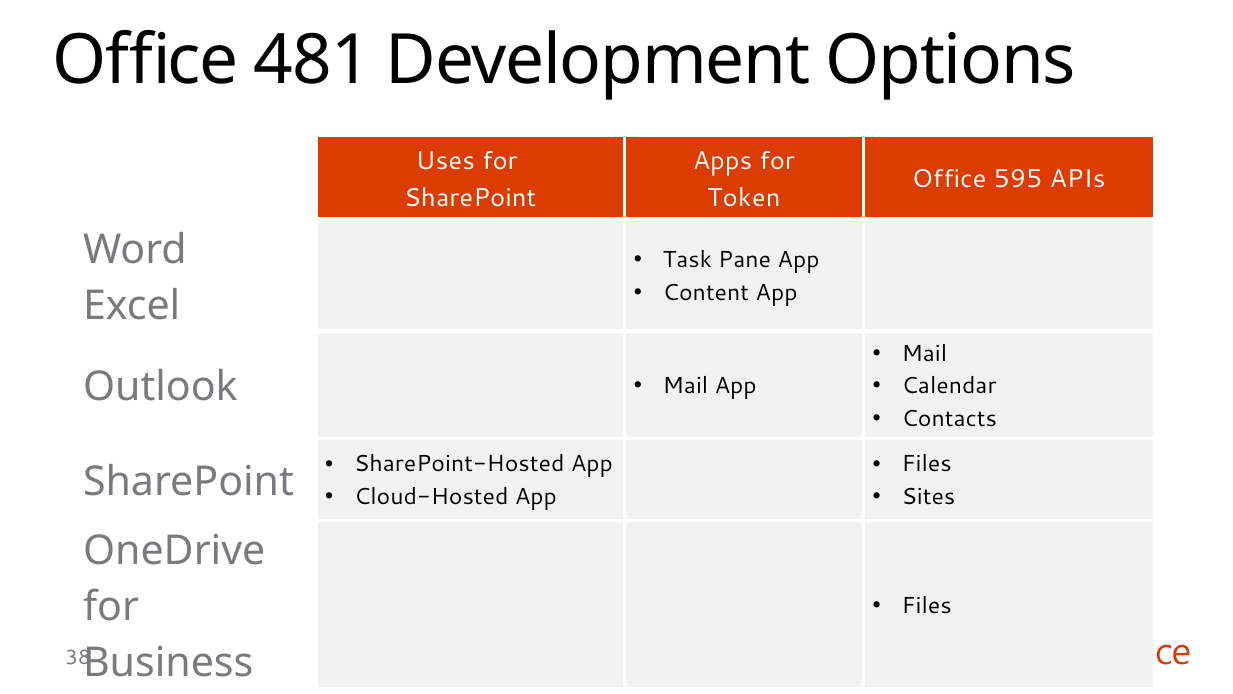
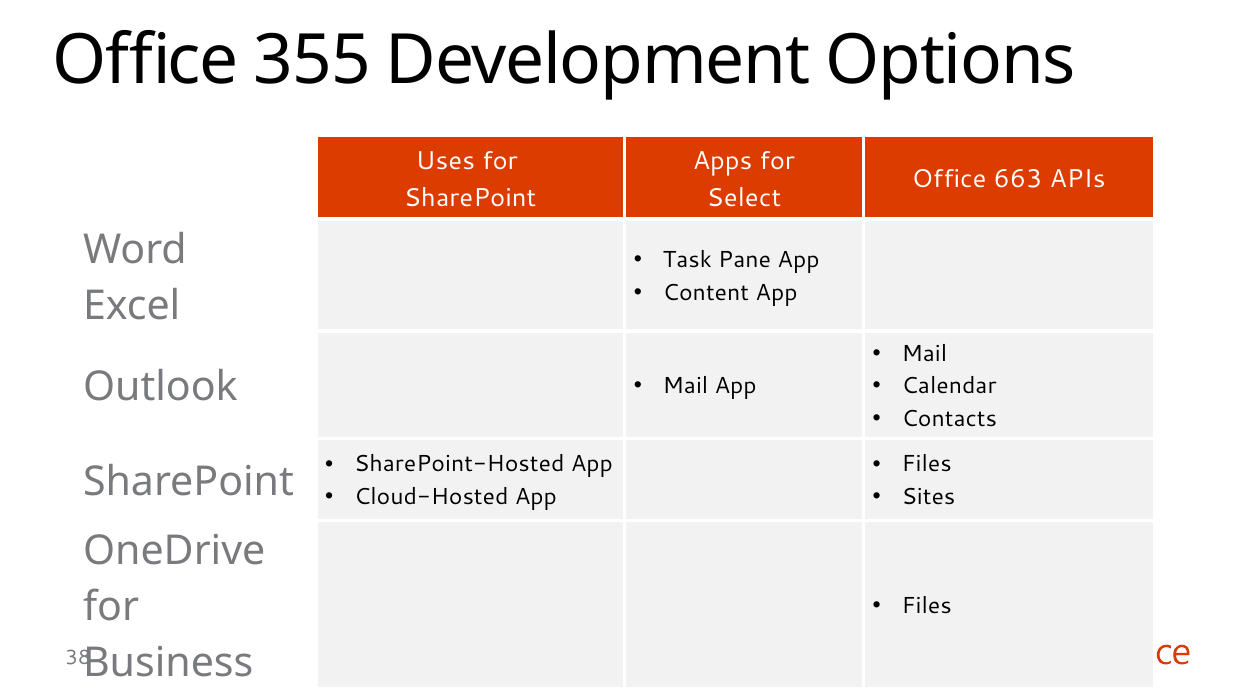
481: 481 -> 355 (312, 60)
595: 595 -> 663 (1018, 179)
Token: Token -> Select (744, 198)
